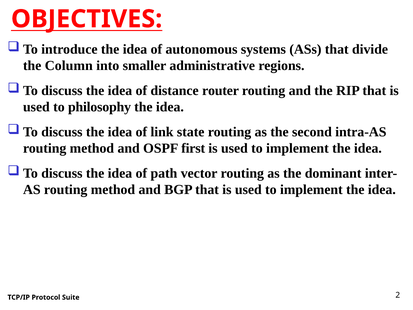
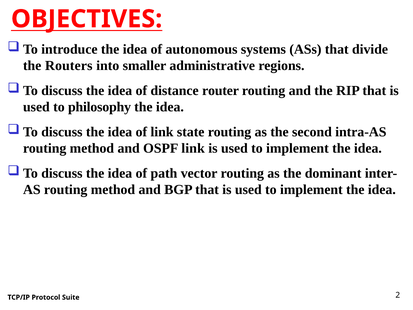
Column: Column -> Routers (69, 66)
OSPF first: first -> link (193, 148)
